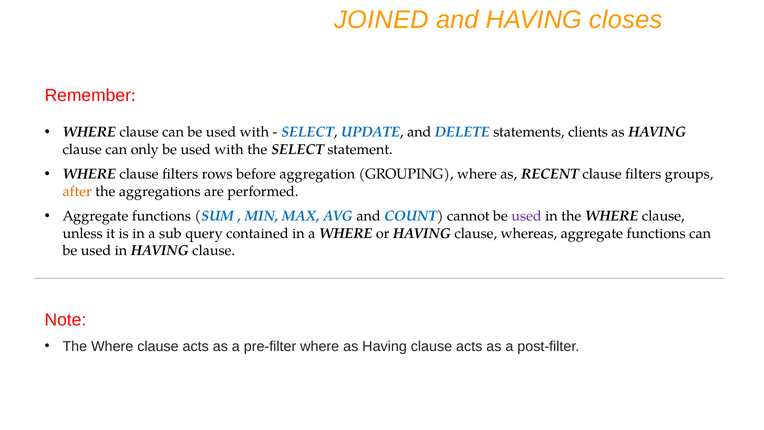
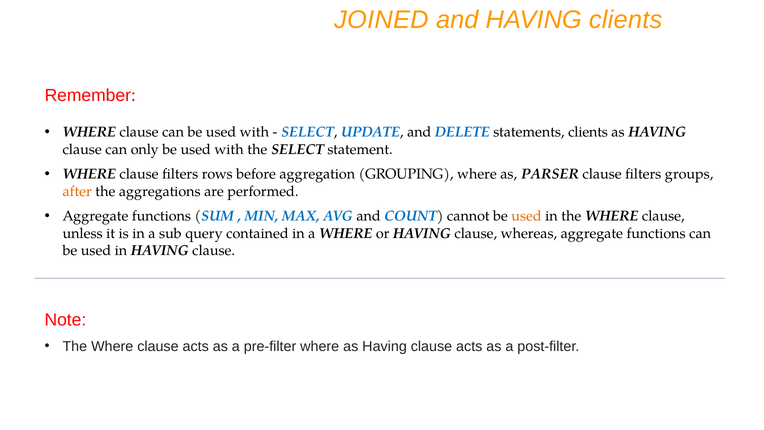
HAVING closes: closes -> clients (626, 20)
RECENT: RECENT -> PARSER (550, 174)
used colour: purple -> orange (527, 216)
